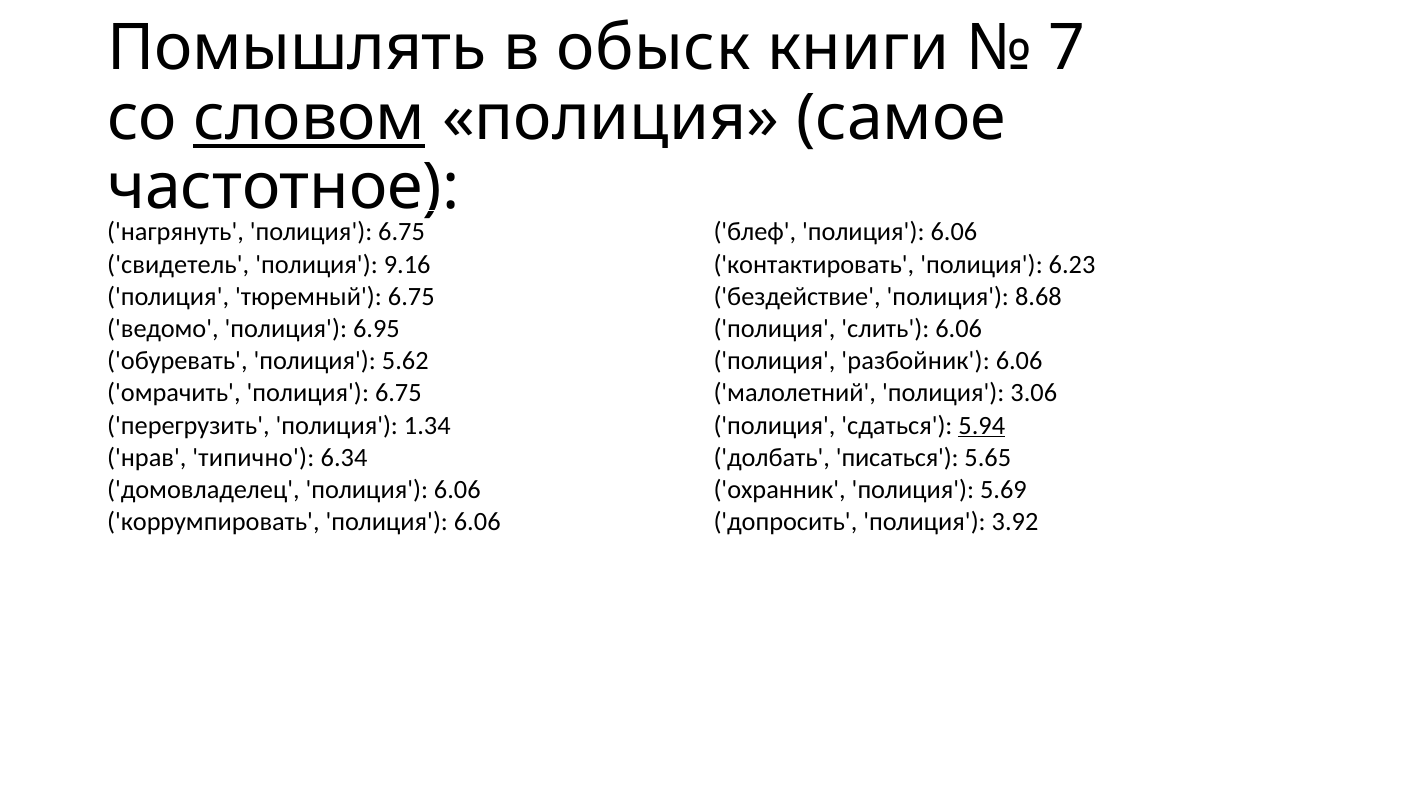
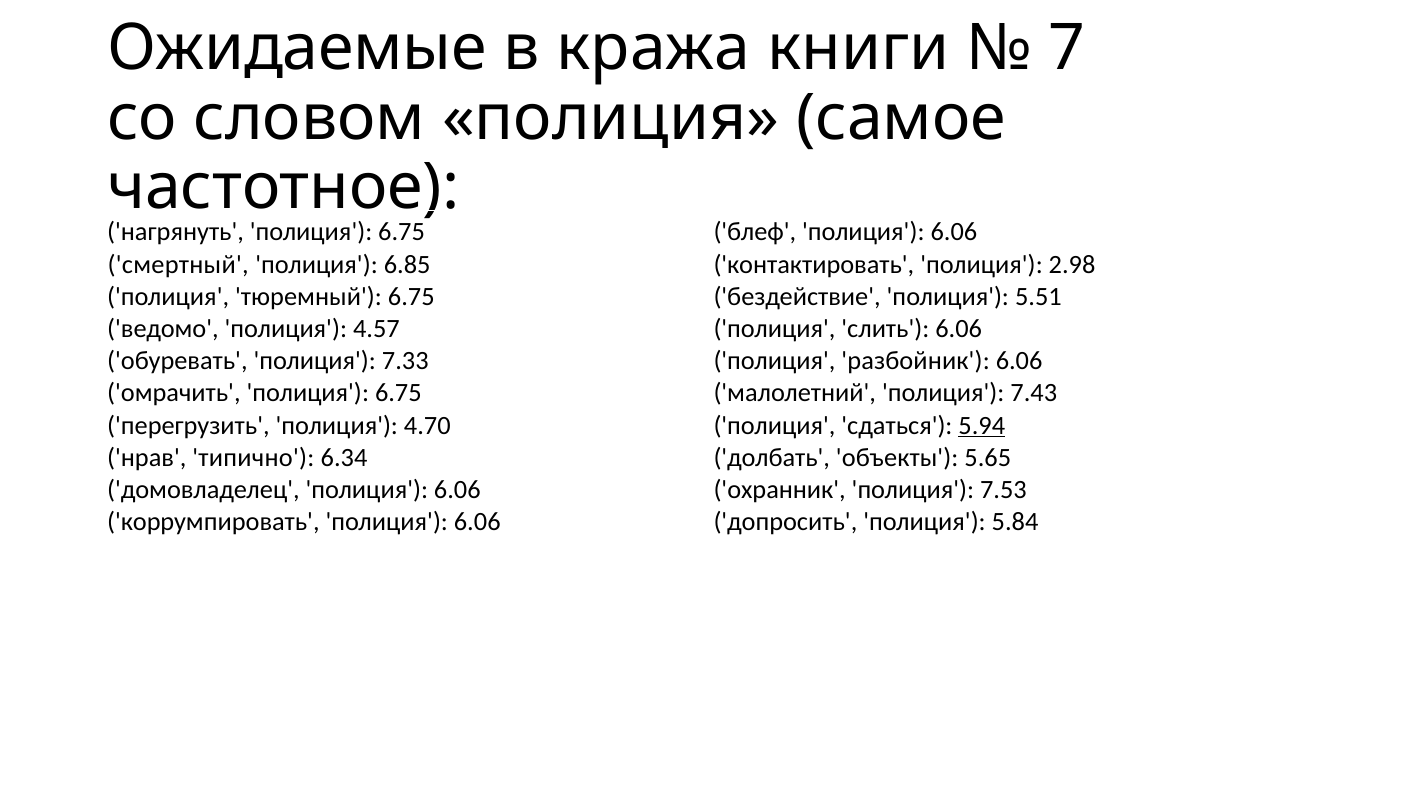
Помышлять: Помышлять -> Ожидаемые (297, 49)
обыск: обыск -> кража (654, 49)
словом underline: present -> none (309, 118)
свидетель: свидетель -> смертный (178, 264)
9.16: 9.16 -> 6.85 (407, 264)
6.23: 6.23 -> 2.98 (1072, 264)
8.68: 8.68 -> 5.51 (1038, 297)
6.95: 6.95 -> 4.57 (376, 329)
5.62: 5.62 -> 7.33 (405, 361)
3.06: 3.06 -> 7.43 (1034, 393)
1.34: 1.34 -> 4.70 (427, 425)
писаться: писаться -> объекты (897, 457)
5.69: 5.69 -> 7.53 (1003, 490)
3.92: 3.92 -> 5.84 (1015, 522)
